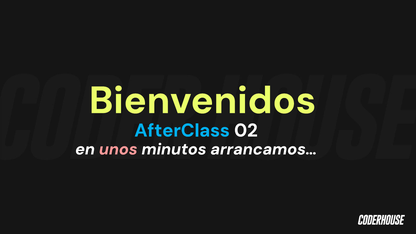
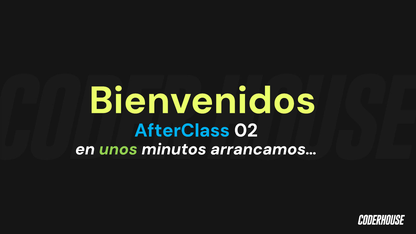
unos colour: pink -> light green (118, 149)
